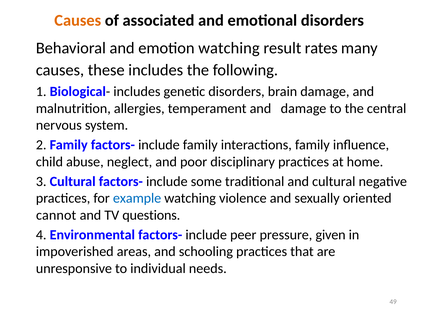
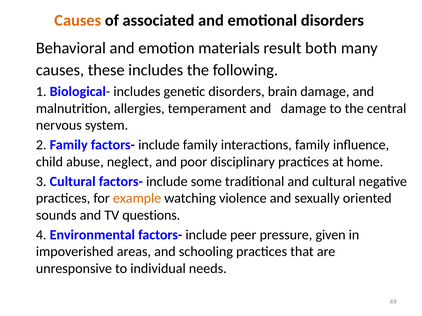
emotion watching: watching -> materials (229, 48)
rates: rates -> both (321, 48)
example colour: blue -> orange (137, 199)
cannot: cannot -> sounds (56, 216)
